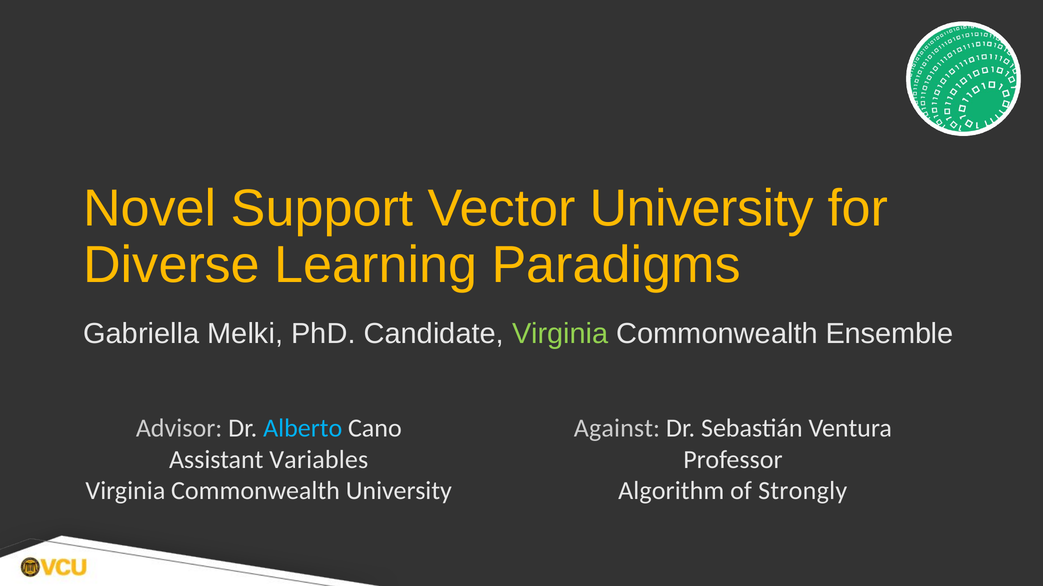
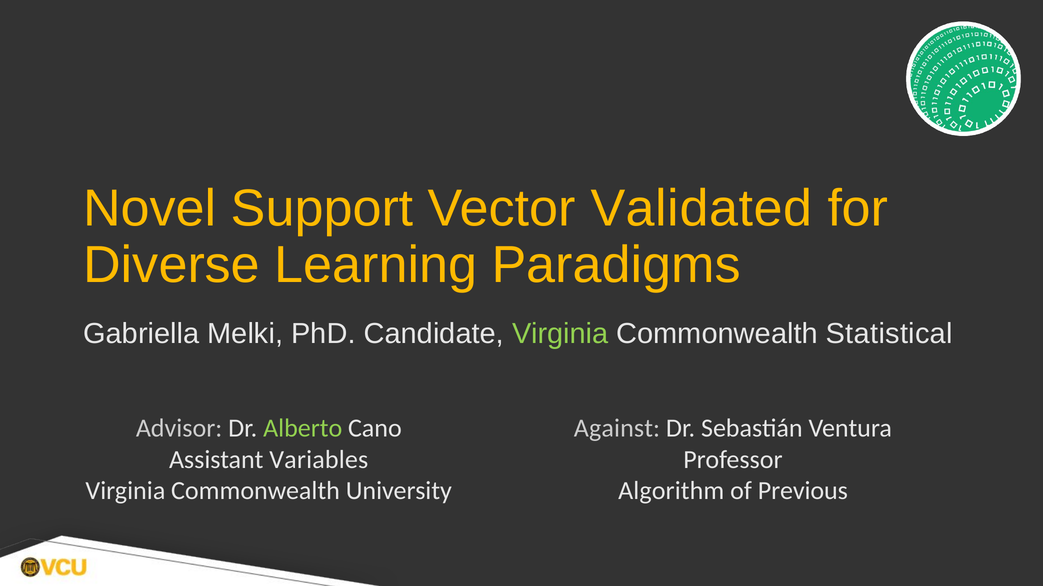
Vector University: University -> Validated (701, 209)
Ensemble: Ensemble -> Statistical (889, 334)
Alberto colour: light blue -> light green (303, 429)
Strongly: Strongly -> Previous (803, 491)
